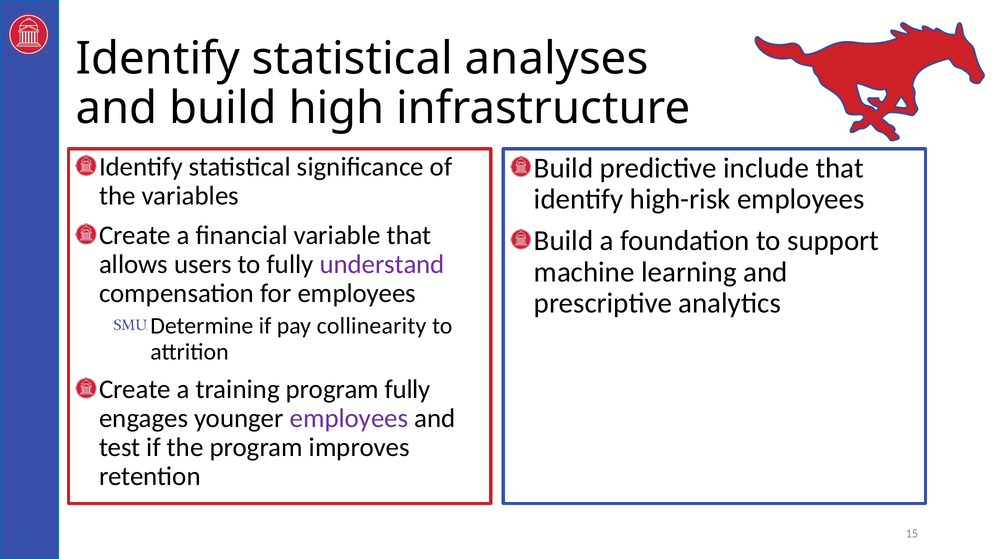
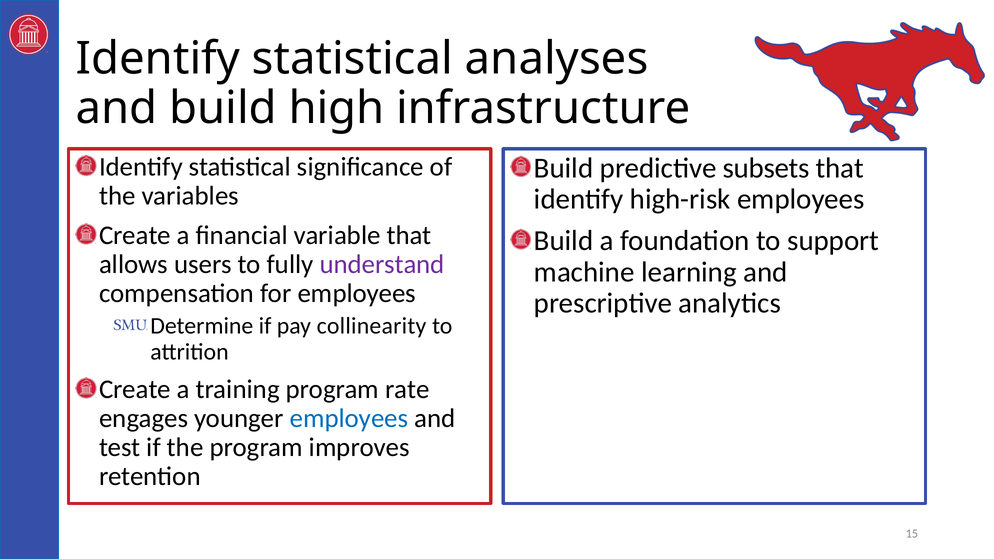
include: include -> subsets (766, 168)
program fully: fully -> rate (407, 390)
employees colour: purple -> blue (349, 419)
